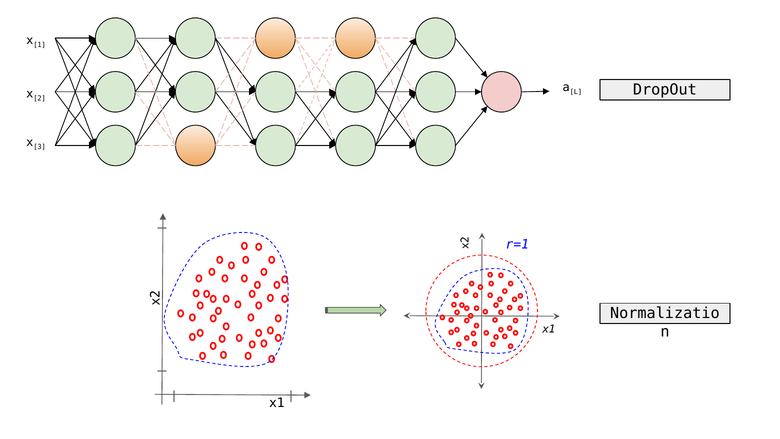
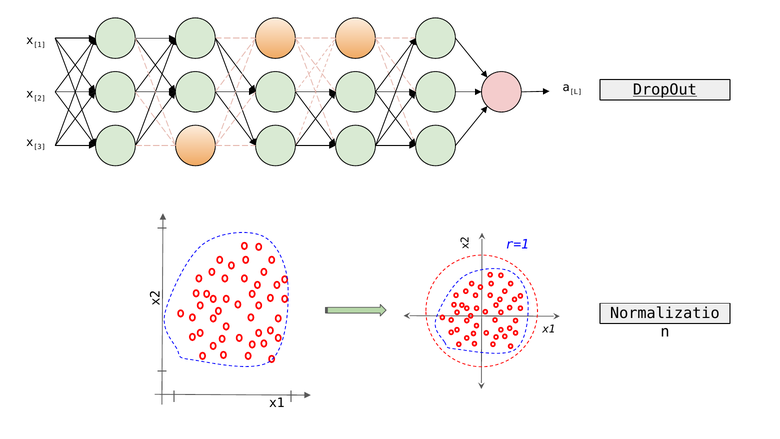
DropOut underline: none -> present (665, 90)
